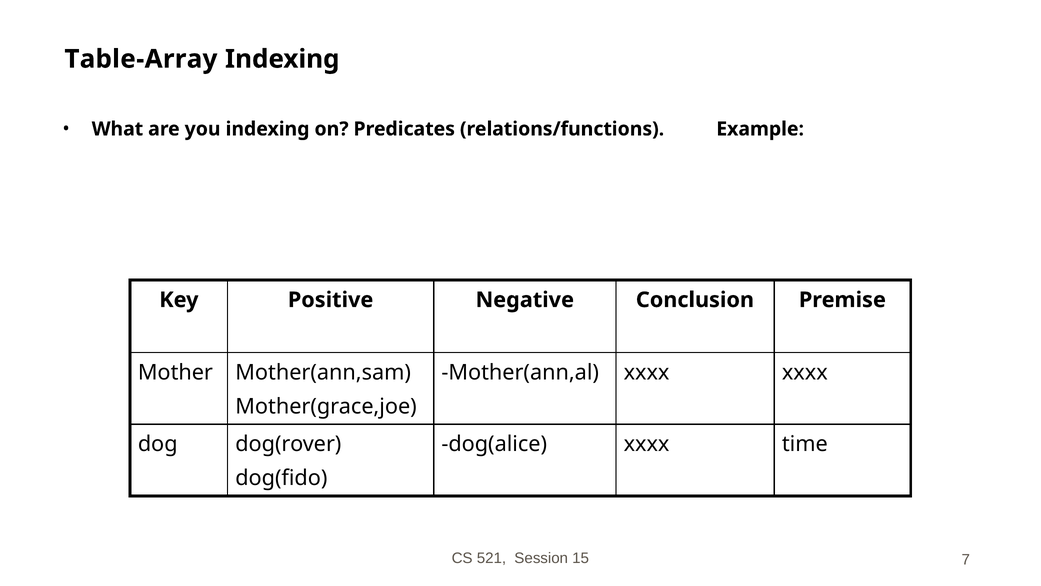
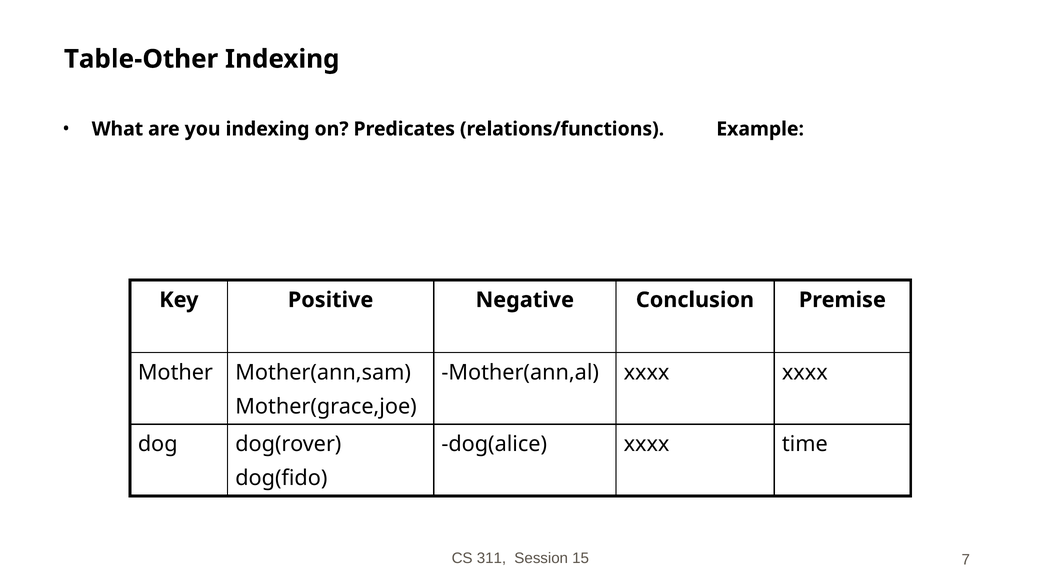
Table-Array: Table-Array -> Table-Other (141, 59)
521: 521 -> 311 (491, 558)
